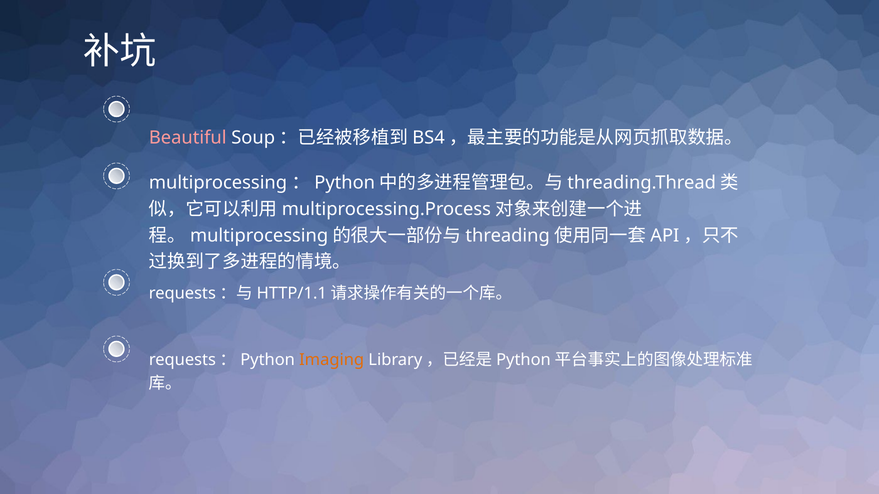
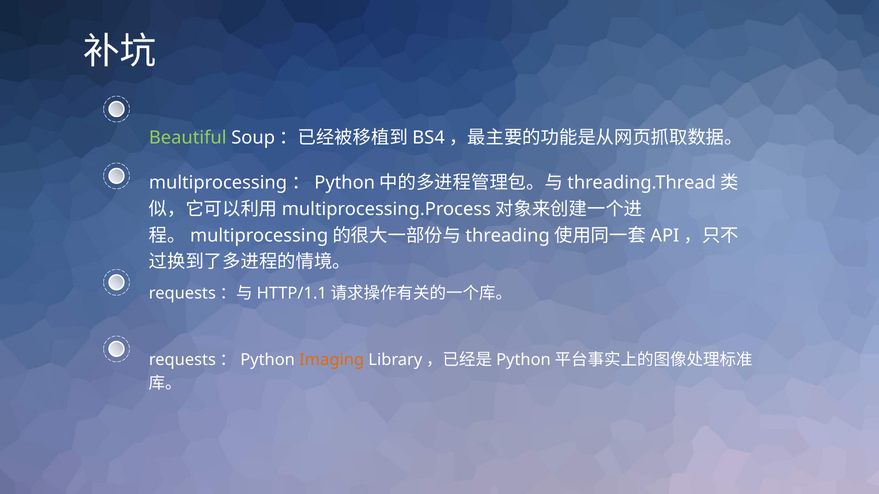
Beautiful colour: pink -> light green (188, 138)
